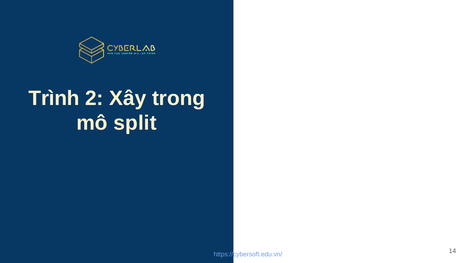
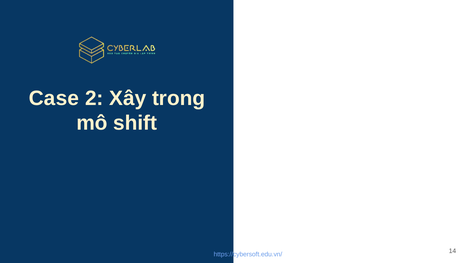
Trình: Trình -> Case (54, 98)
split: split -> shift (135, 123)
